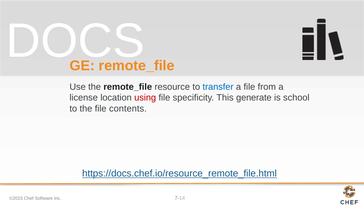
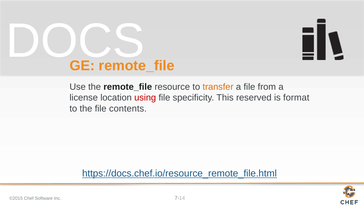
transfer colour: blue -> orange (218, 87)
generate: generate -> reserved (254, 98)
school: school -> format (296, 98)
